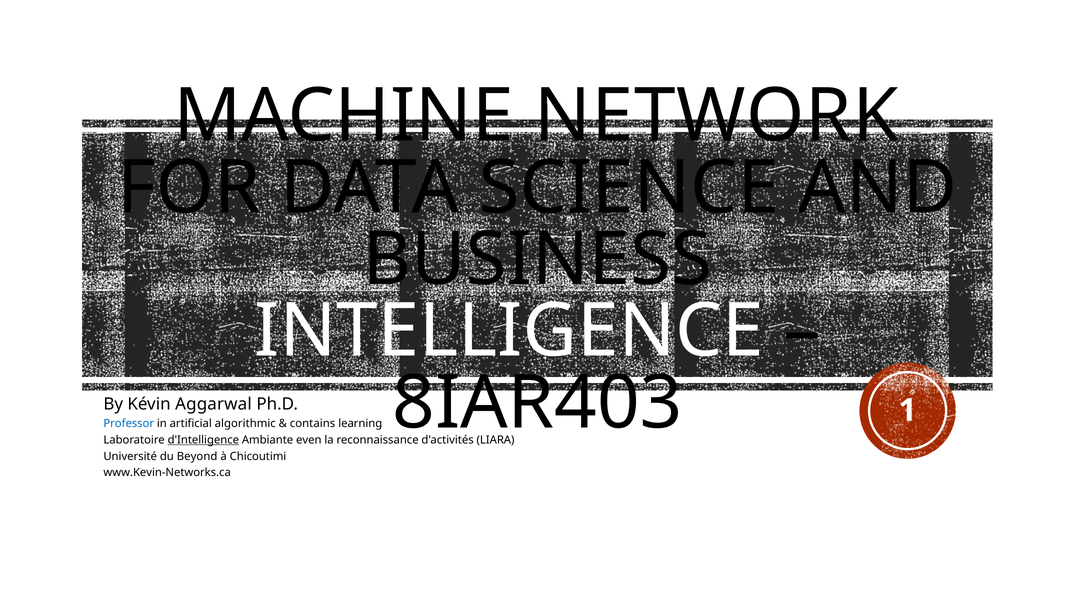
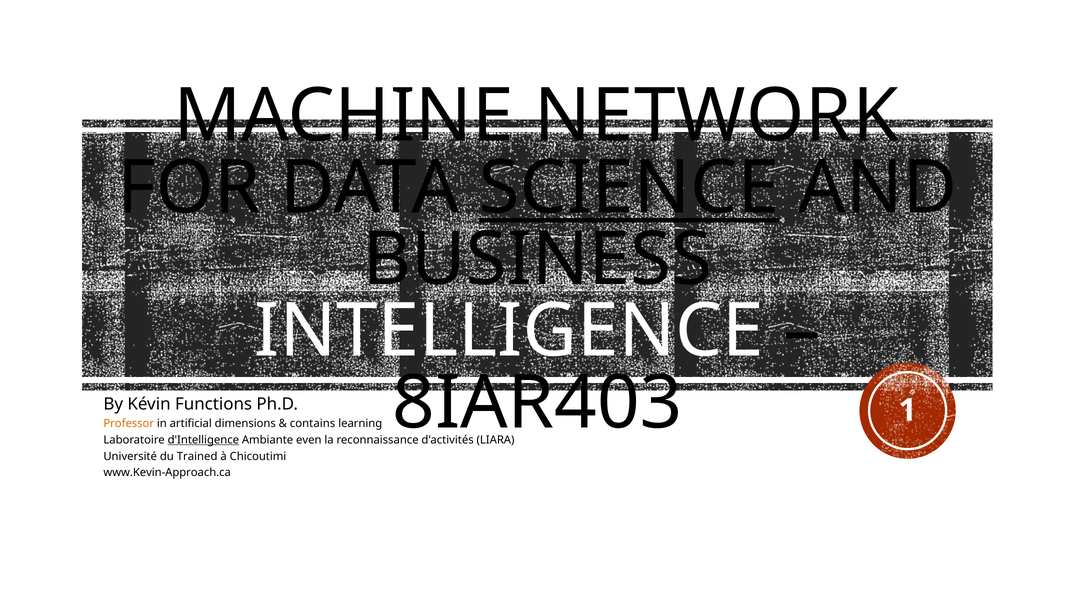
SCIENCE underline: none -> present (629, 188)
Aggarwal: Aggarwal -> Functions (214, 404)
Professor colour: blue -> orange (129, 424)
algorithmic: algorithmic -> dimensions (245, 424)
Beyond: Beyond -> Trained (197, 456)
www.Kevin-Networks.ca: www.Kevin-Networks.ca -> www.Kevin-Approach.ca (167, 473)
